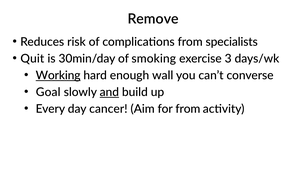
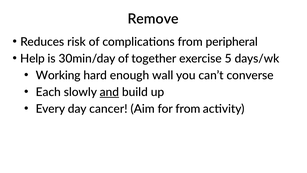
specialists: specialists -> peripheral (232, 42)
Quit: Quit -> Help (32, 59)
smoking: smoking -> together (154, 59)
3: 3 -> 5 (228, 59)
Working underline: present -> none (58, 75)
Goal: Goal -> Each (48, 92)
